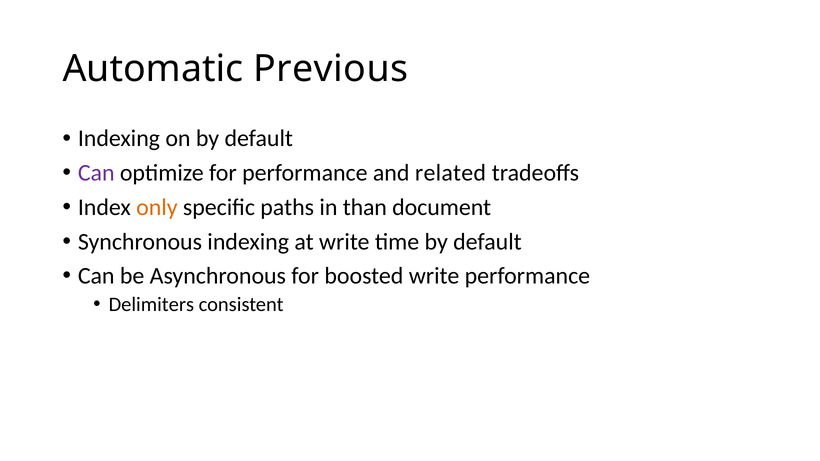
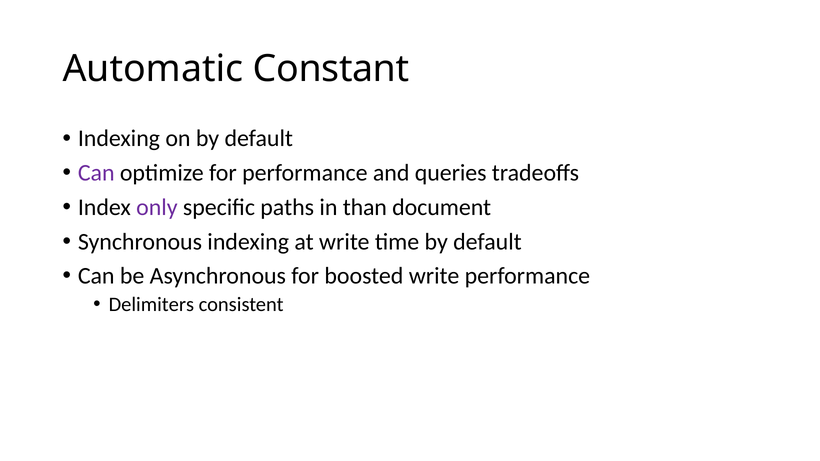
Previous: Previous -> Constant (331, 69)
related: related -> queries (451, 173)
only colour: orange -> purple (157, 207)
